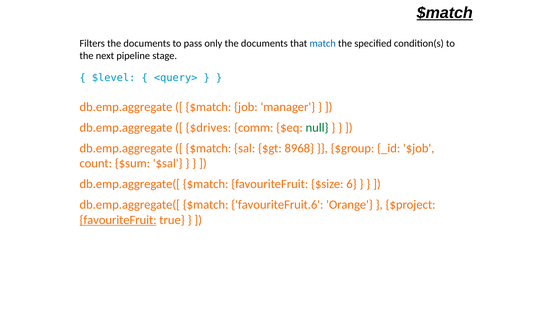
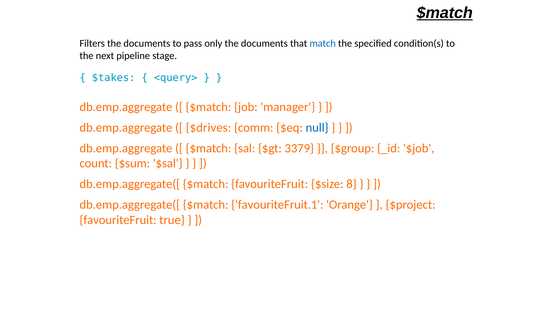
$level: $level -> $takes (114, 78)
null colour: green -> blue (317, 127)
8968: 8968 -> 3379 (299, 148)
6: 6 -> 8 (351, 184)
favouriteFruit.6: favouriteFruit.6 -> favouriteFruit.1 (277, 204)
favouriteFruit underline: present -> none (118, 219)
